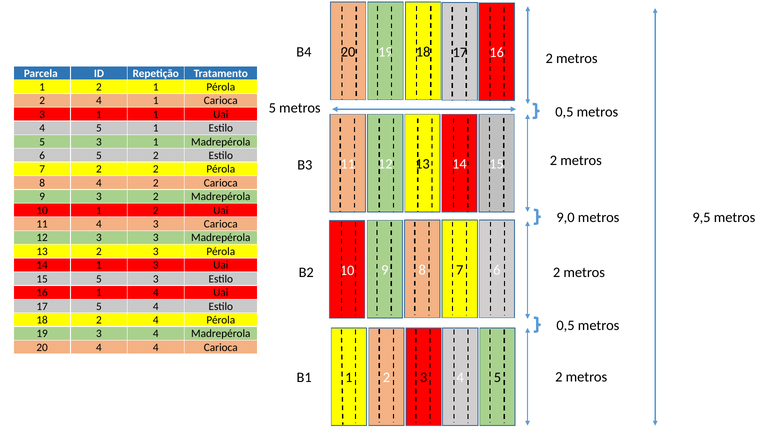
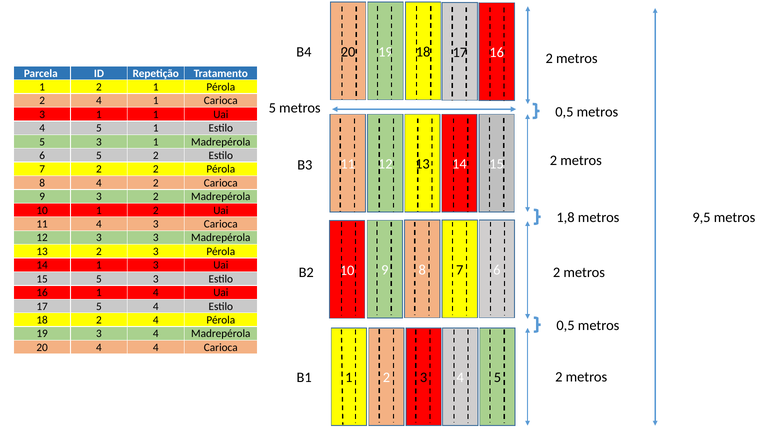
9,0: 9,0 -> 1,8 (566, 218)
